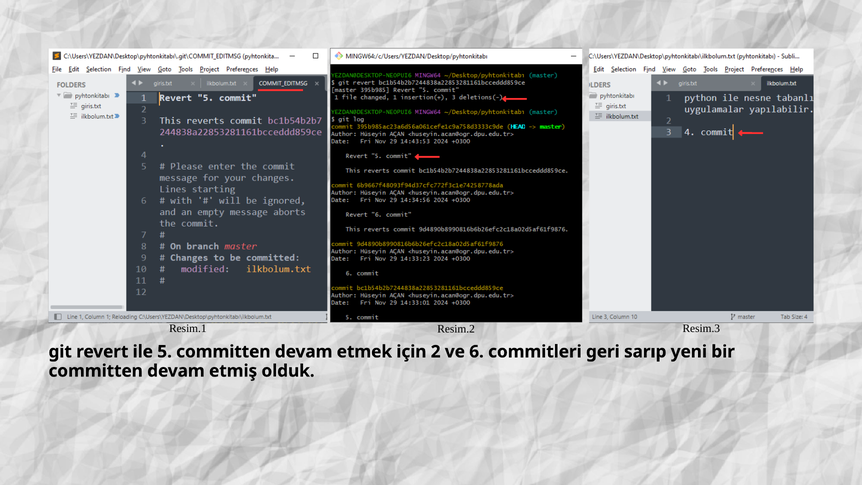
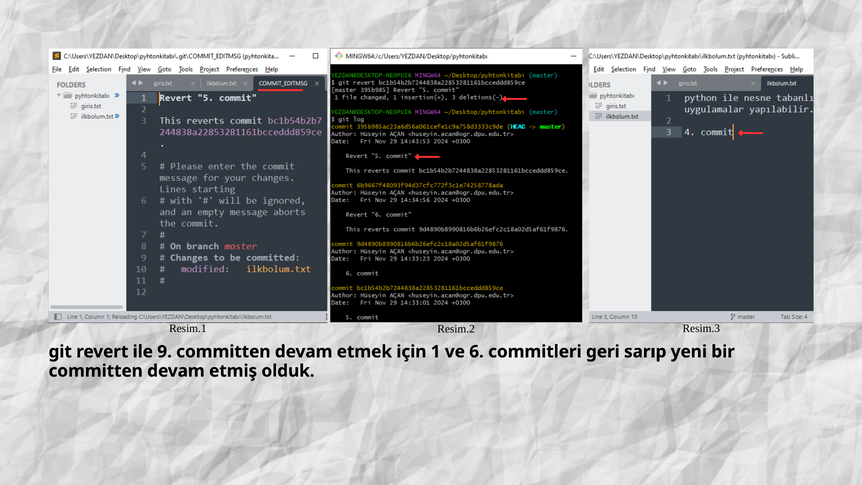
5: 5 -> 9 (165, 352)
2: 2 -> 1 (436, 352)
